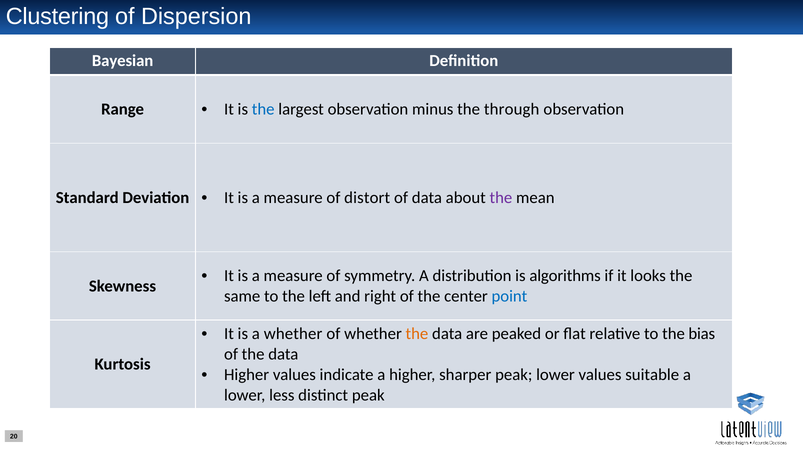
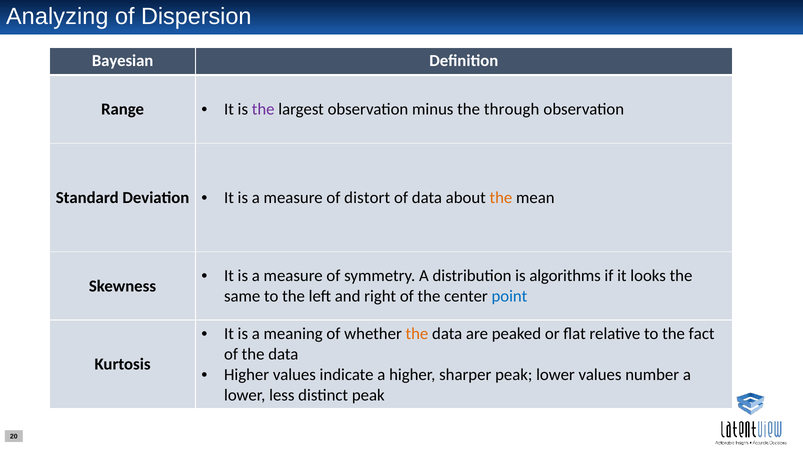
Clustering: Clustering -> Analyzing (57, 16)
the colour: blue -> purple (263, 109)
the colour: purple -> orange (501, 198)
a whether: whether -> meaning (293, 333)
bias: bias -> fact (702, 333)
suitable: suitable -> number (652, 374)
